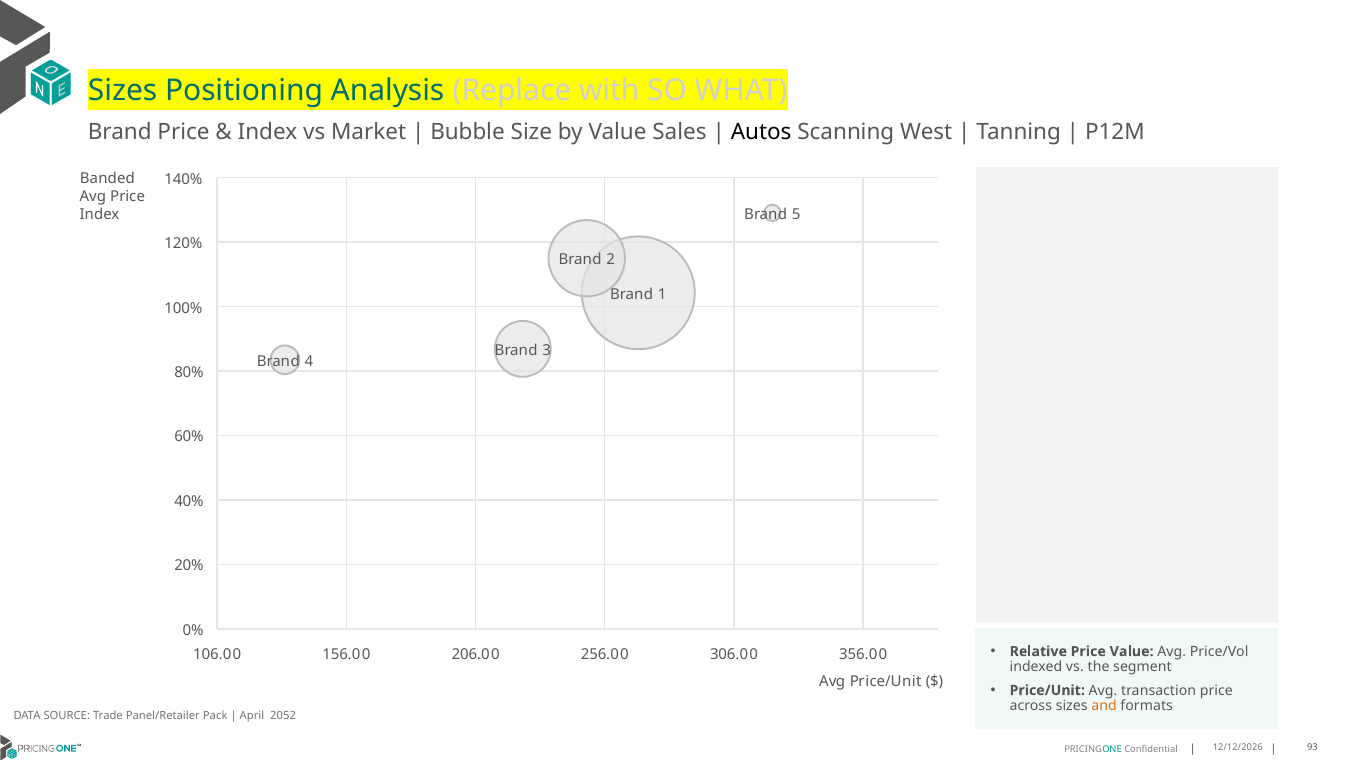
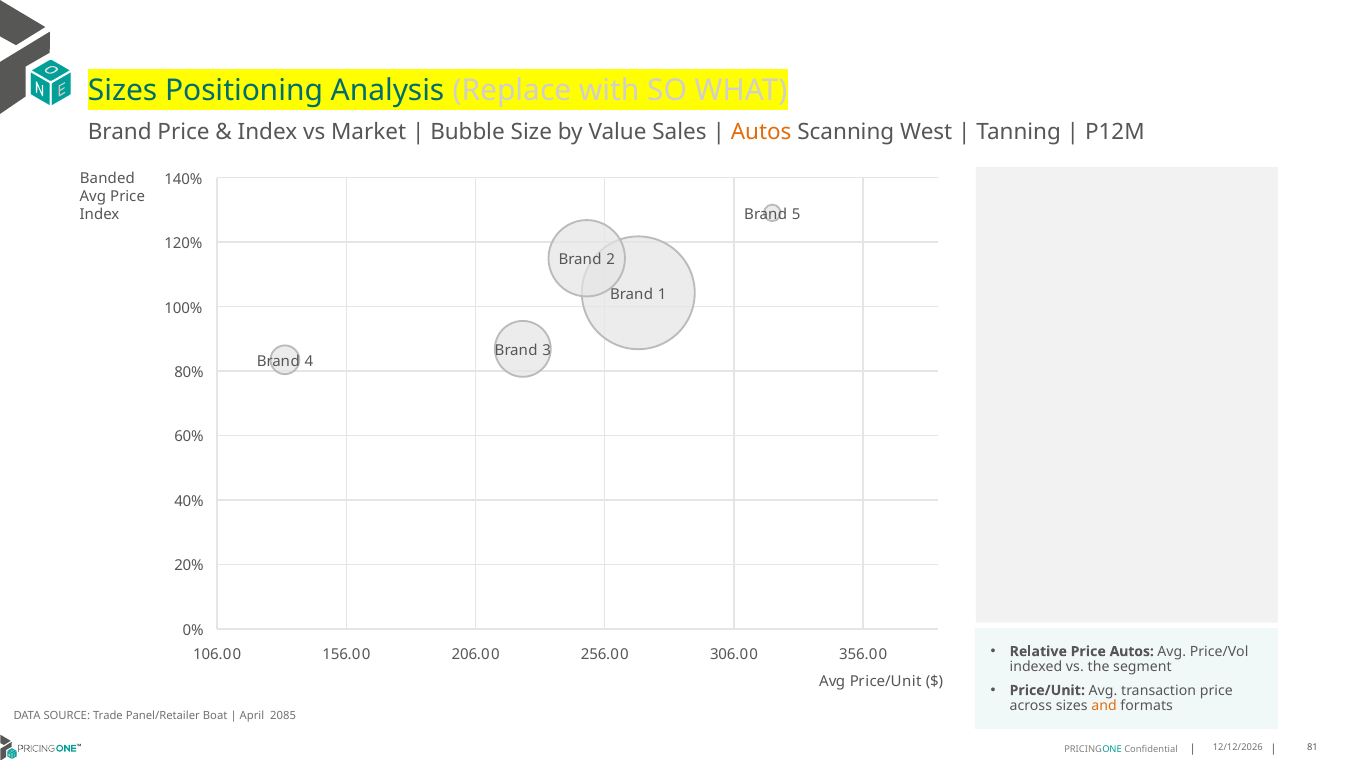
Autos colour: black -> orange (761, 132)
Price Value: Value -> Autos (1132, 651)
Pack: Pack -> Boat (215, 716)
2052: 2052 -> 2085 (283, 716)
93: 93 -> 81 (1312, 747)
